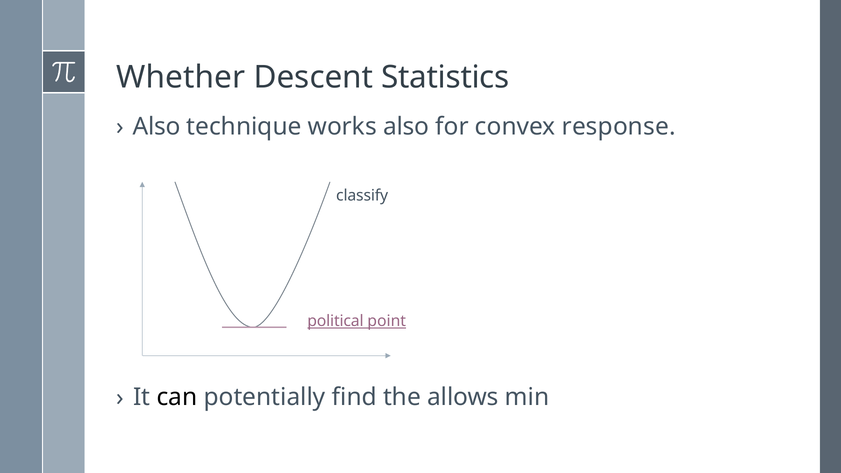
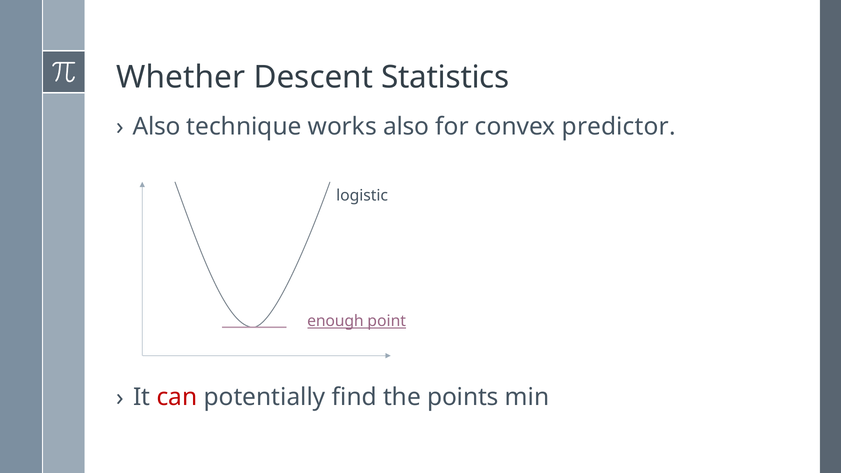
response: response -> predictor (619, 127)
classify: classify -> logistic (362, 196)
political: political -> enough (335, 321)
can colour: black -> red (177, 398)
allows: allows -> points (463, 398)
